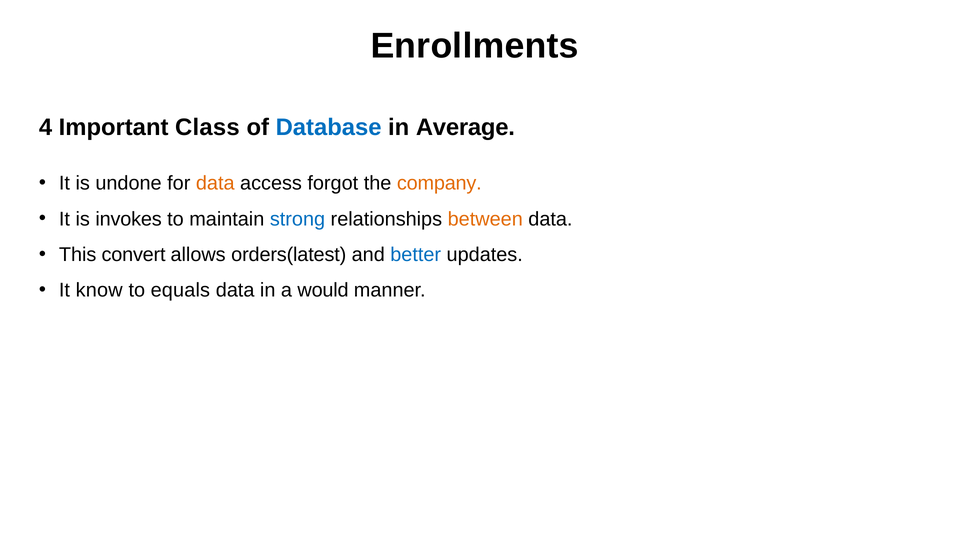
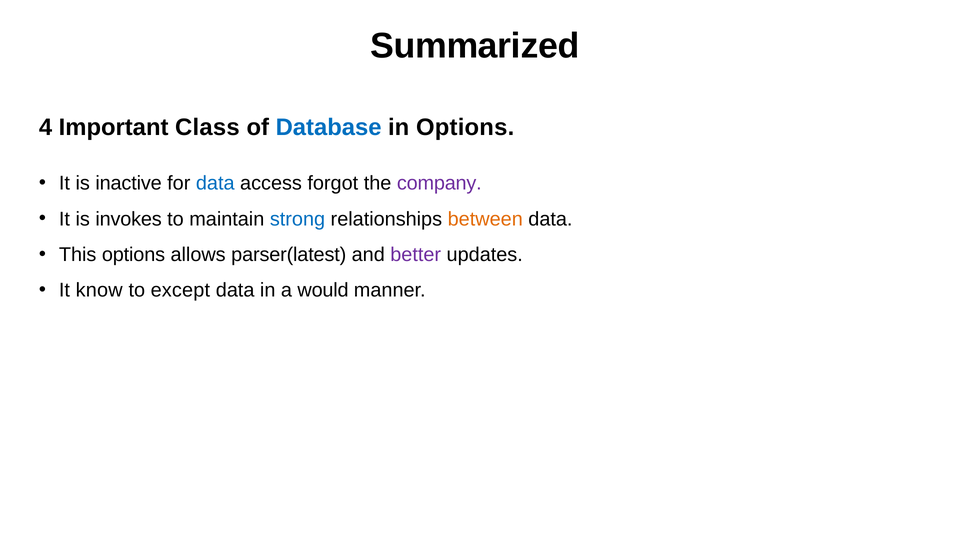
Enrollments: Enrollments -> Summarized (475, 46)
in Average: Average -> Options (465, 128)
undone: undone -> inactive (129, 183)
data colour: orange -> blue (215, 183)
company colour: orange -> purple (439, 183)
This convert: convert -> options (134, 255)
orders(latest: orders(latest -> parser(latest (289, 255)
better colour: blue -> purple (416, 255)
equals: equals -> except (180, 290)
